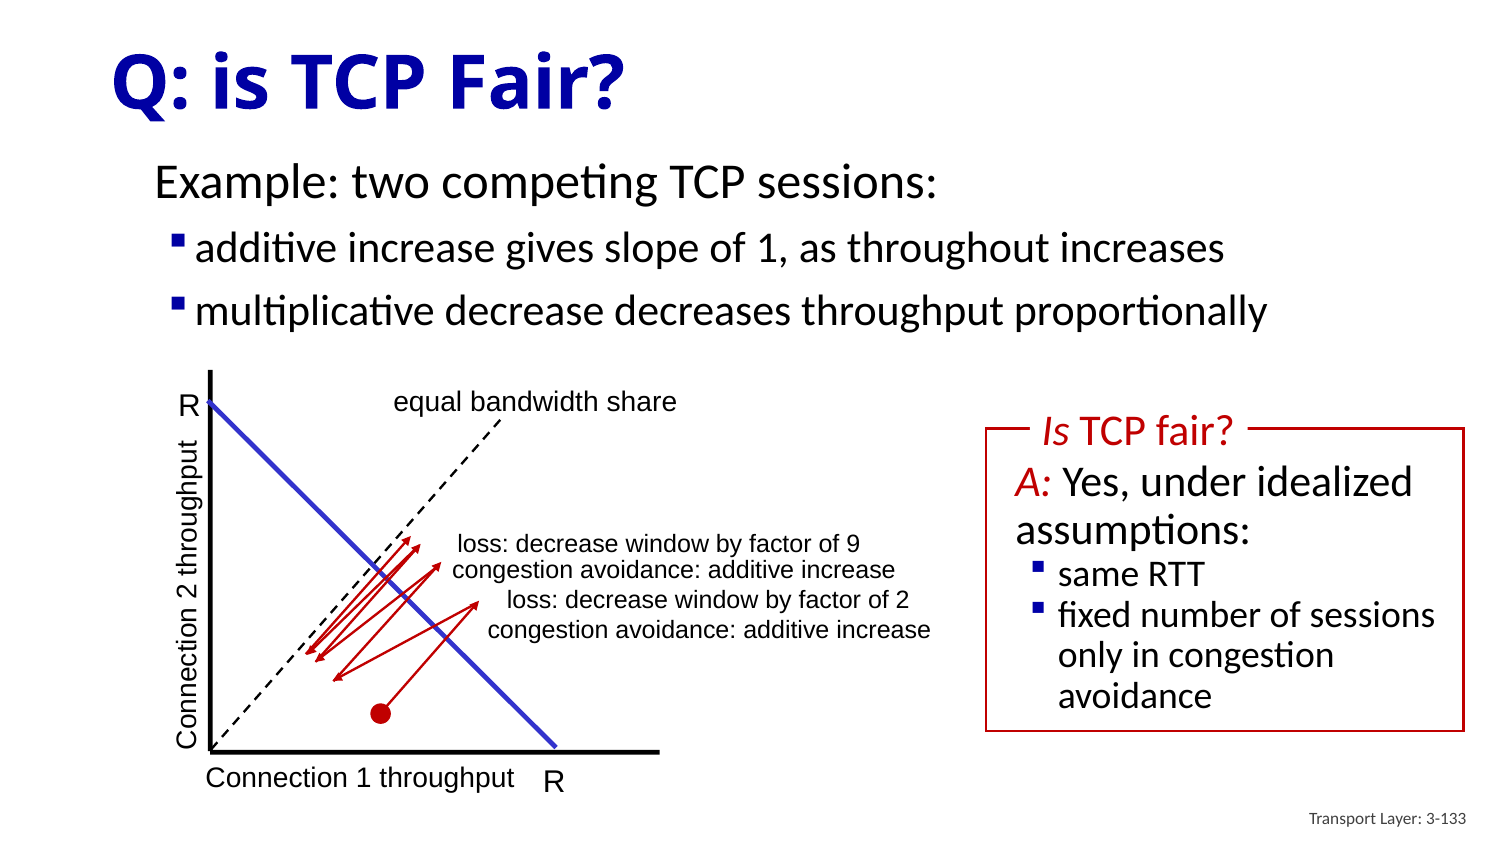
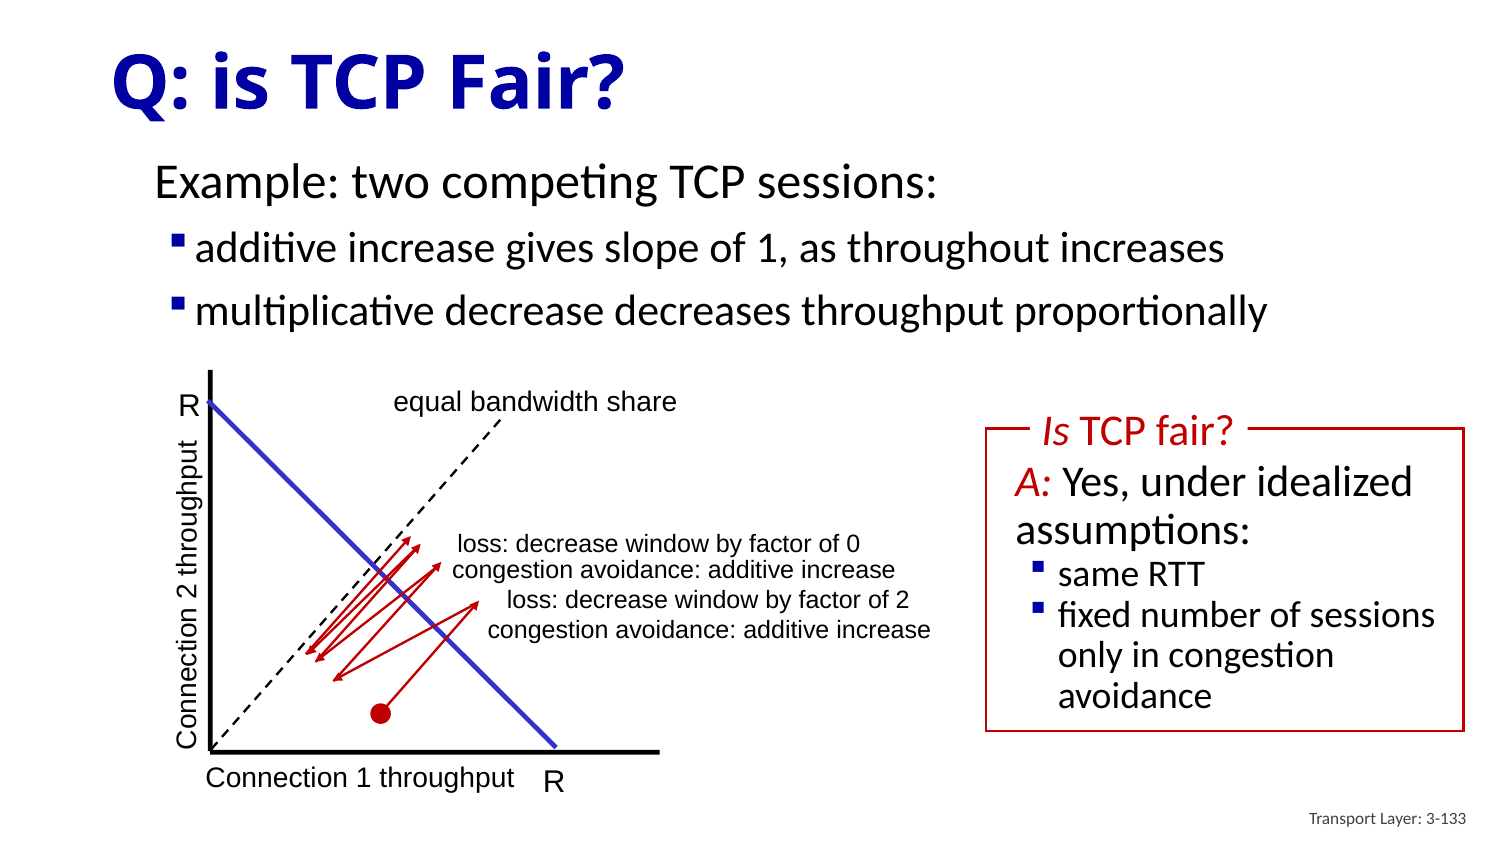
9: 9 -> 0 (853, 545)
